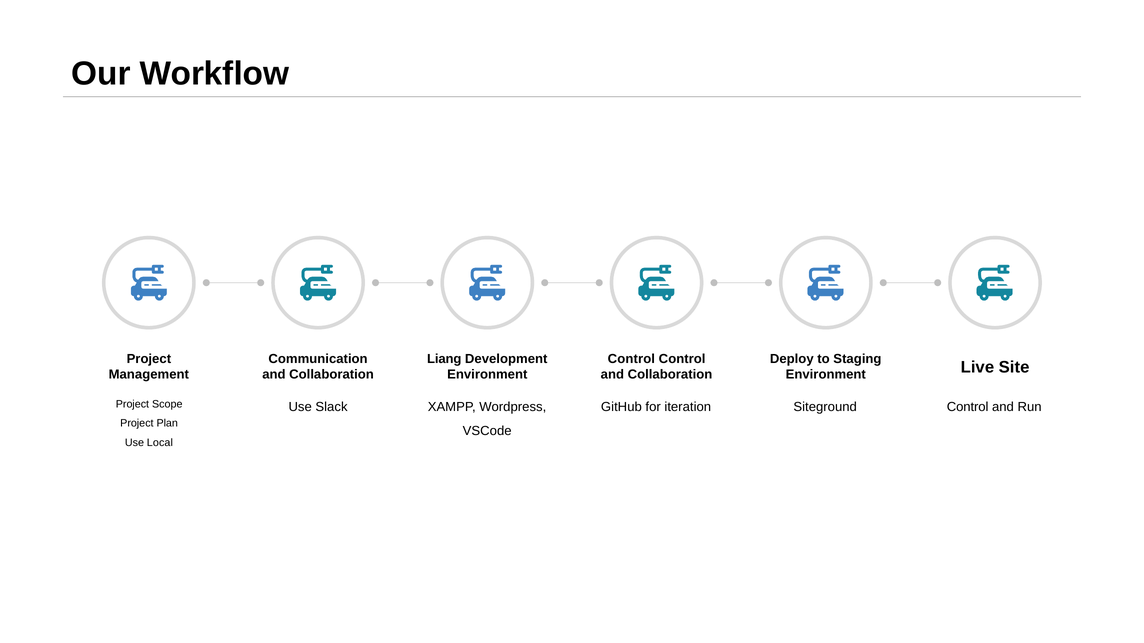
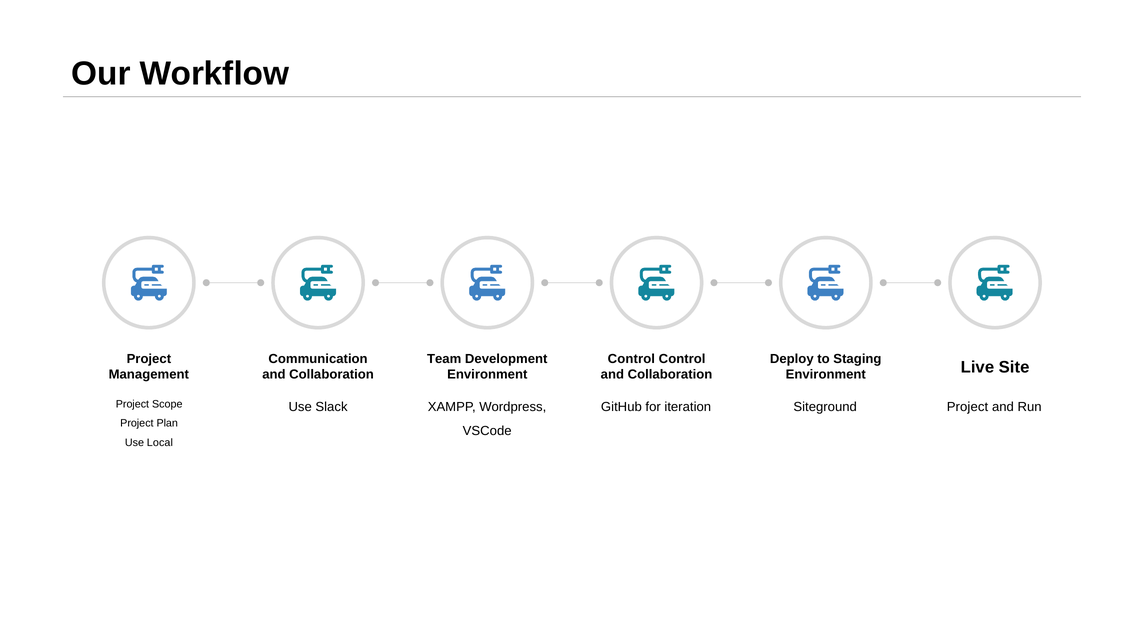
Liang: Liang -> Team (444, 359)
Siteground Control: Control -> Project (967, 407)
